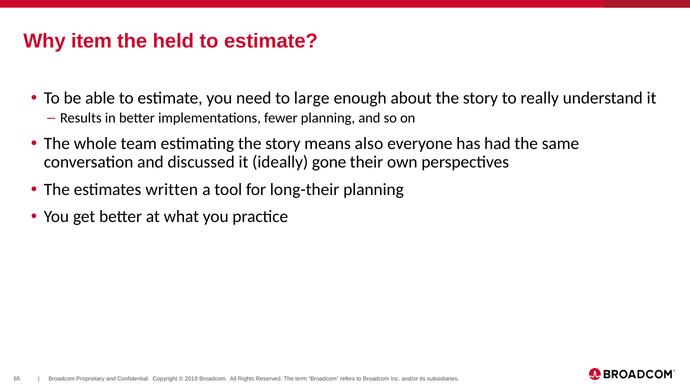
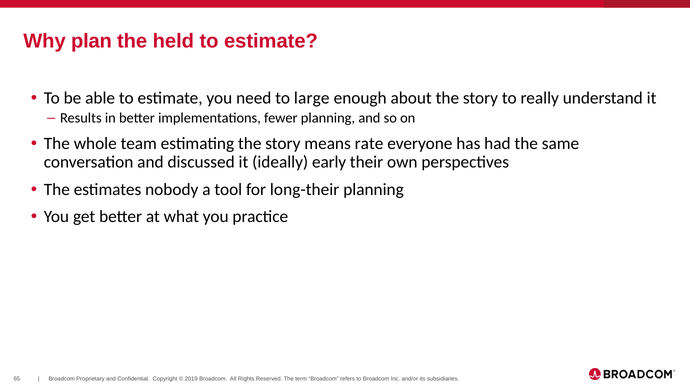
item: item -> plan (91, 41)
also: also -> rate (369, 144)
gone: gone -> early (329, 162)
written: written -> nobody (172, 190)
